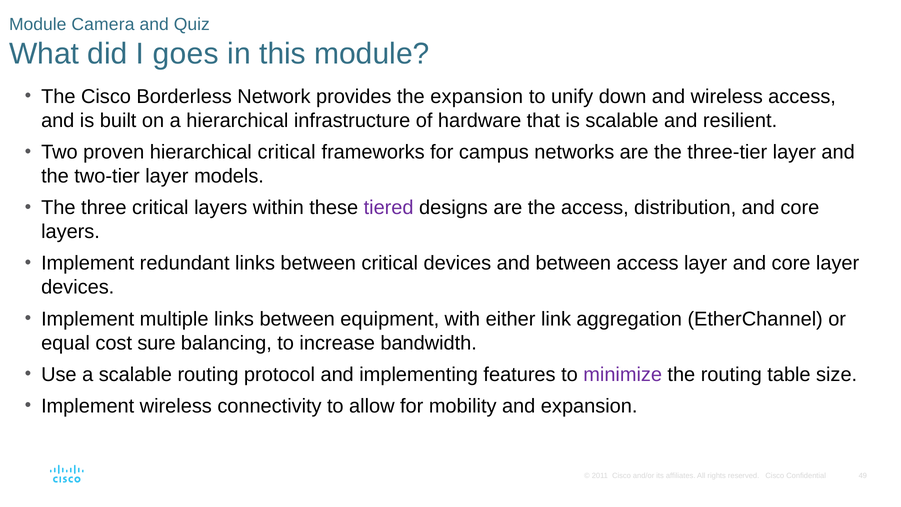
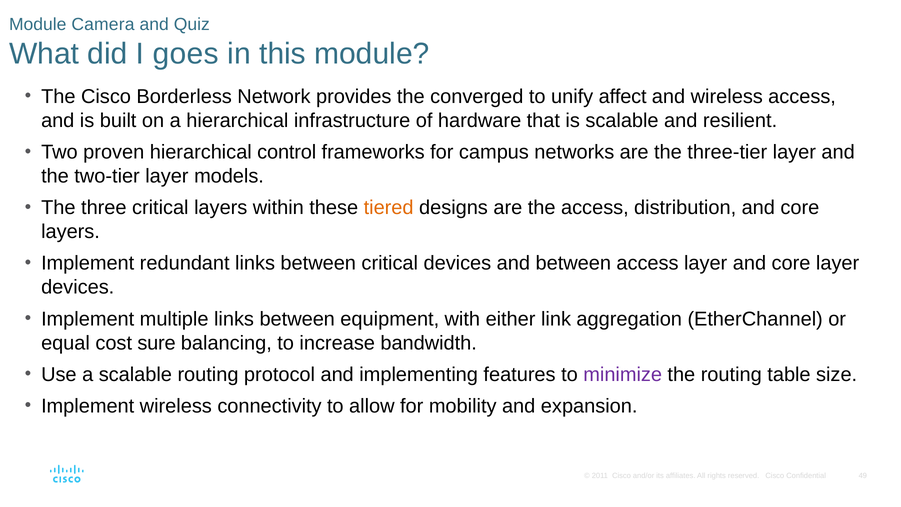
the expansion: expansion -> converged (477, 97)
down: down -> affect (623, 97)
hierarchical critical: critical -> control (287, 152)
tiered colour: purple -> orange (389, 208)
